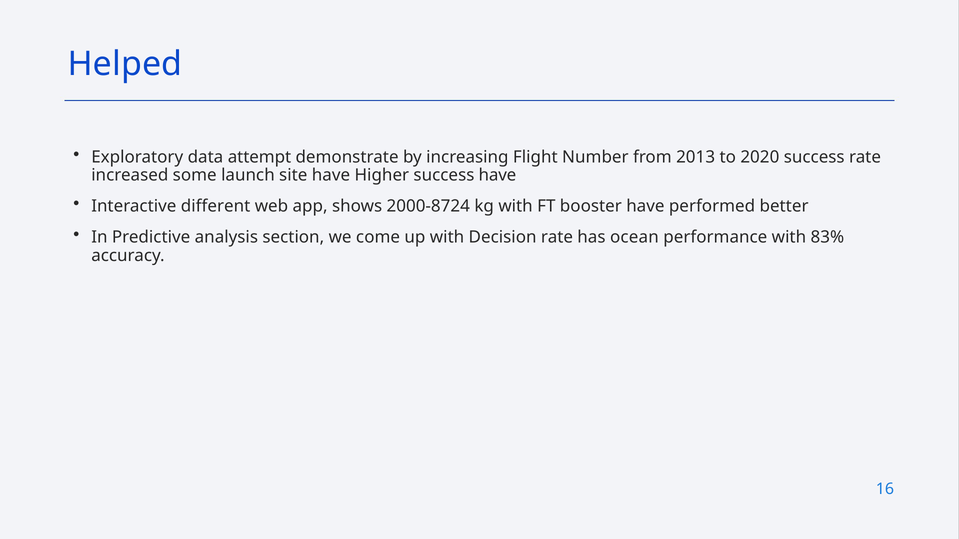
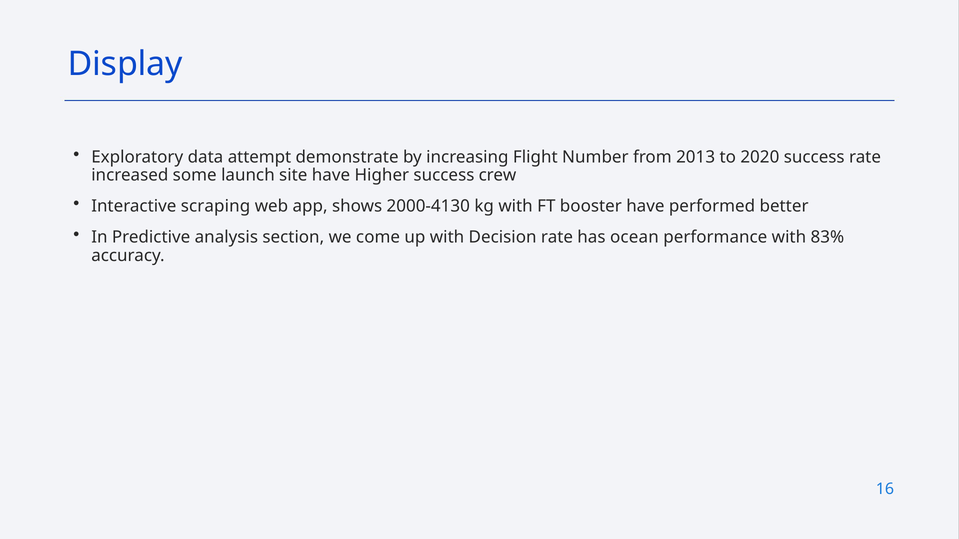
Helped: Helped -> Display (125, 64)
success have: have -> crew (497, 175)
different: different -> scraping (216, 206)
2000-8724: 2000-8724 -> 2000-4130 (428, 206)
